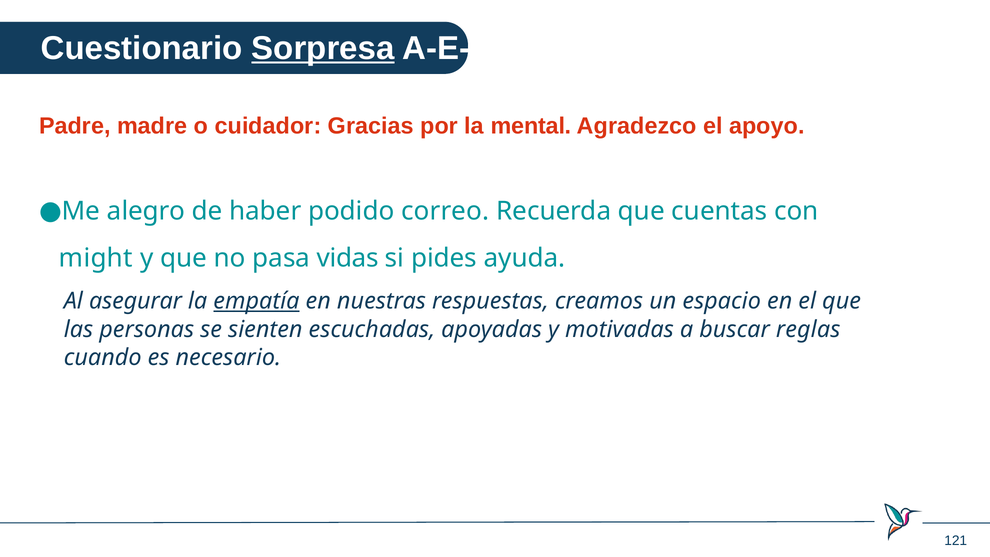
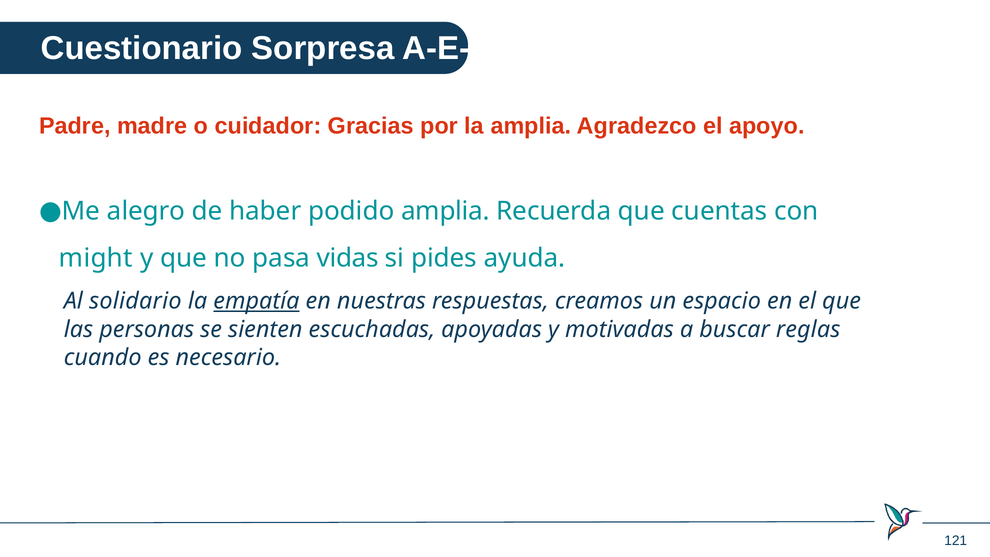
Sorpresa underline: present -> none (323, 48)
la mental: mental -> amplia (531, 126)
podido correo: correo -> amplia (445, 211)
asegurar: asegurar -> solidario (135, 301)
